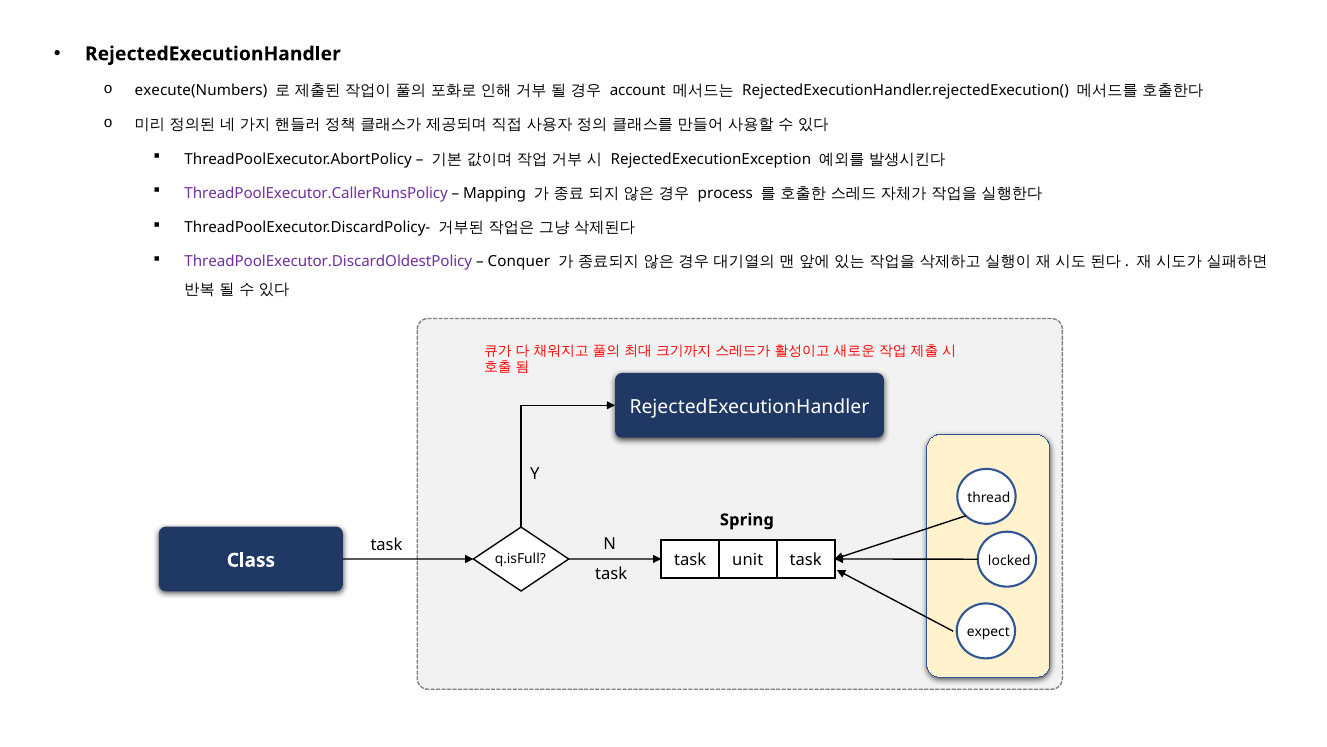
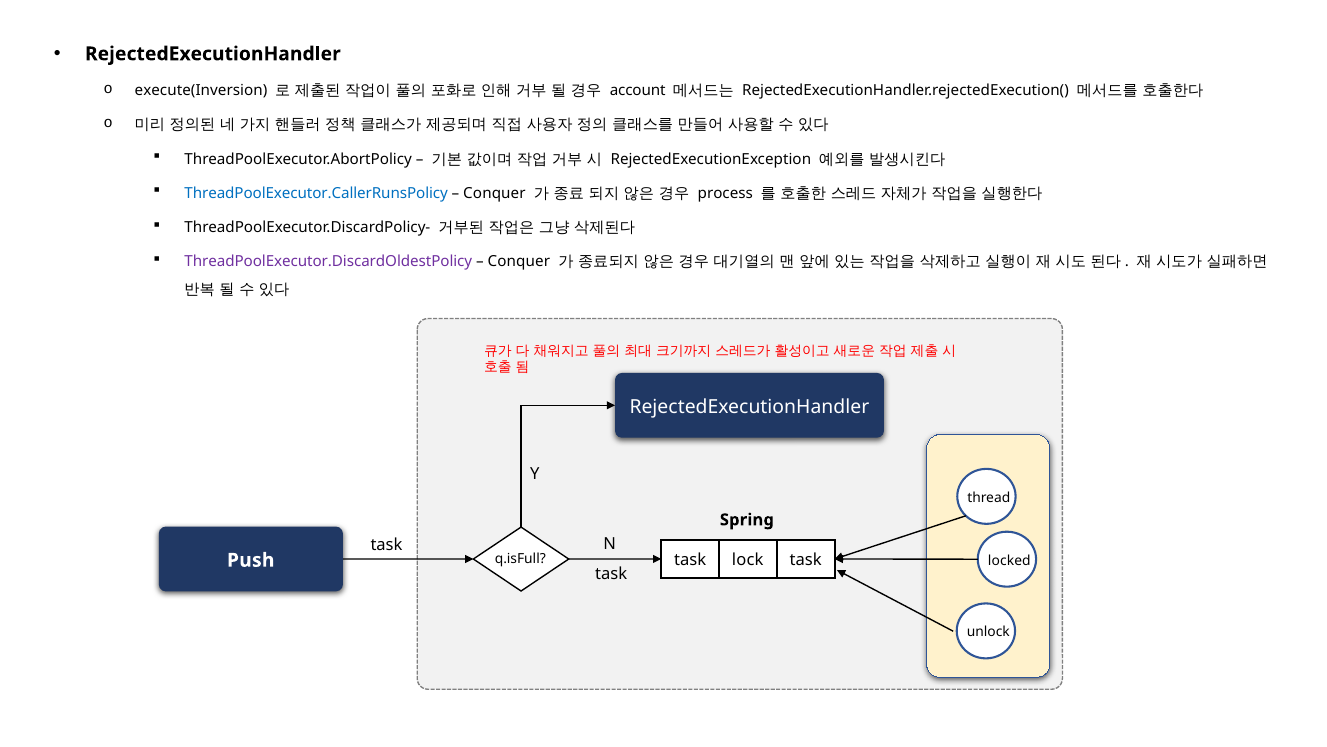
execute(Numbers: execute(Numbers -> execute(Inversion (201, 90)
ThreadPoolExecutor.CallerRunsPolicy colour: purple -> blue (316, 193)
Mapping: Mapping -> Conquer (494, 193)
Class: Class -> Push (251, 560)
unit: unit -> lock (748, 560)
expect: expect -> unlock (988, 632)
